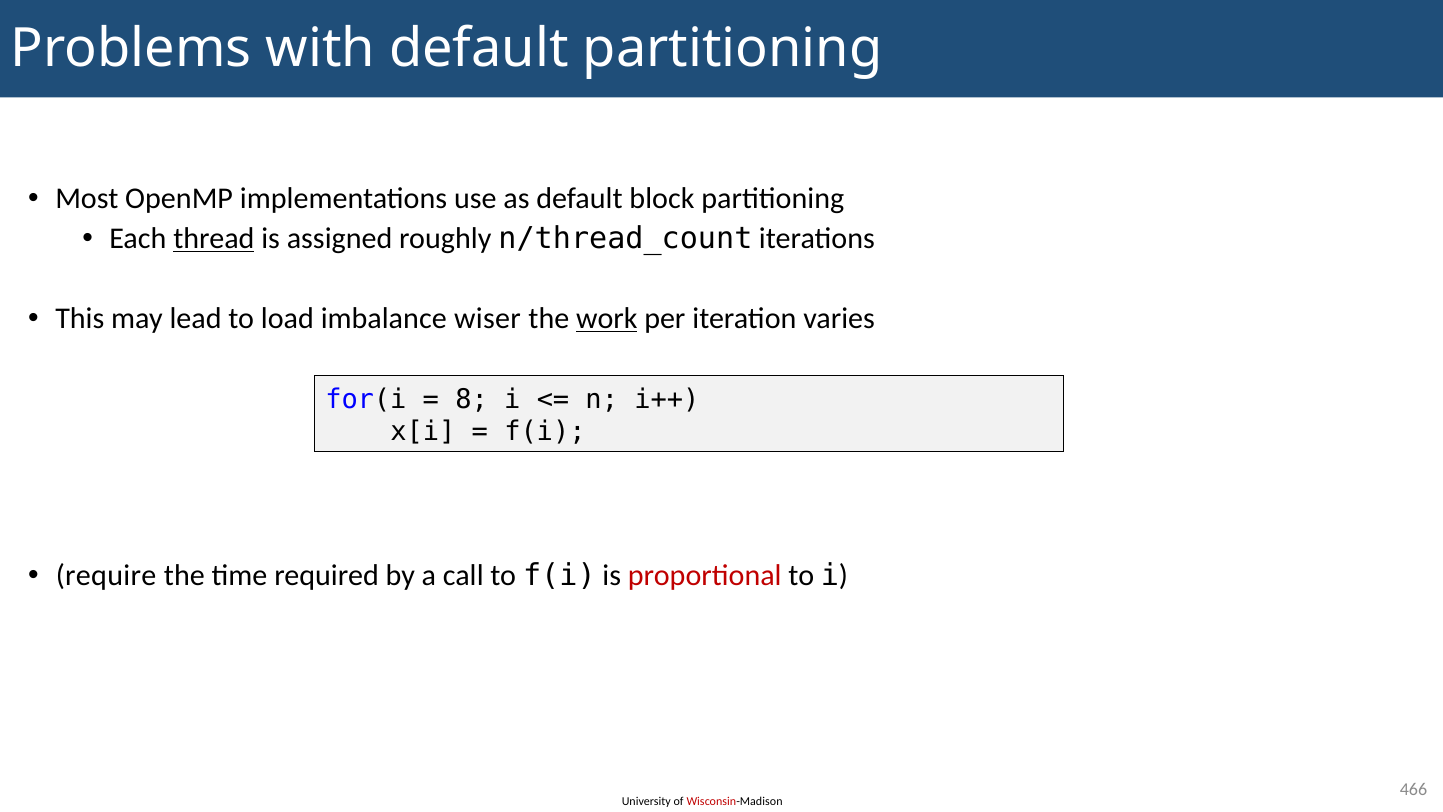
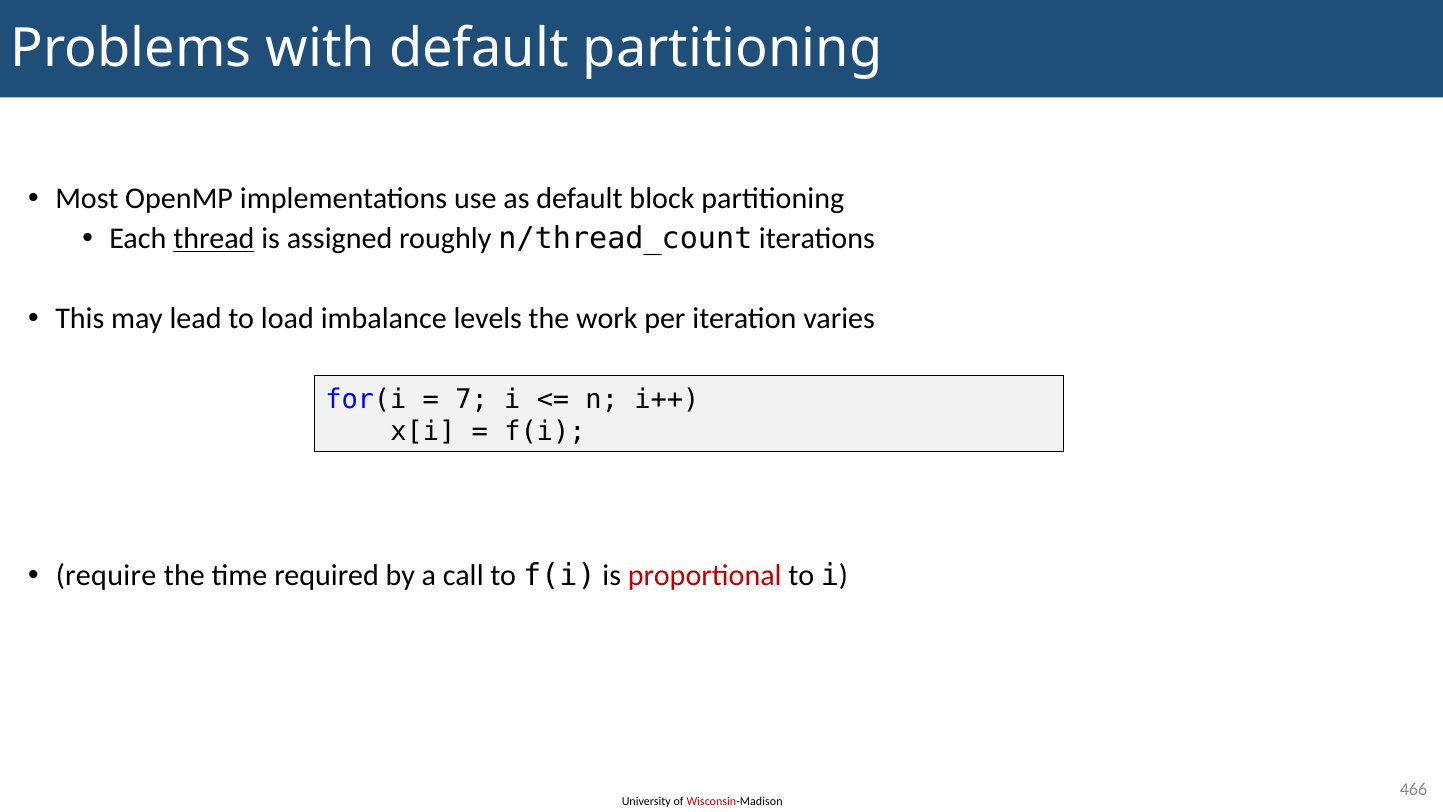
wiser: wiser -> levels (488, 318)
work underline: present -> none (607, 318)
8: 8 -> 7 (472, 399)
